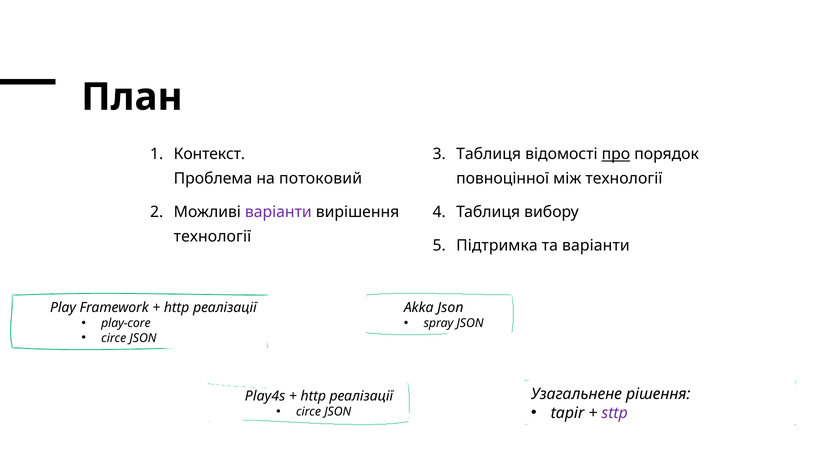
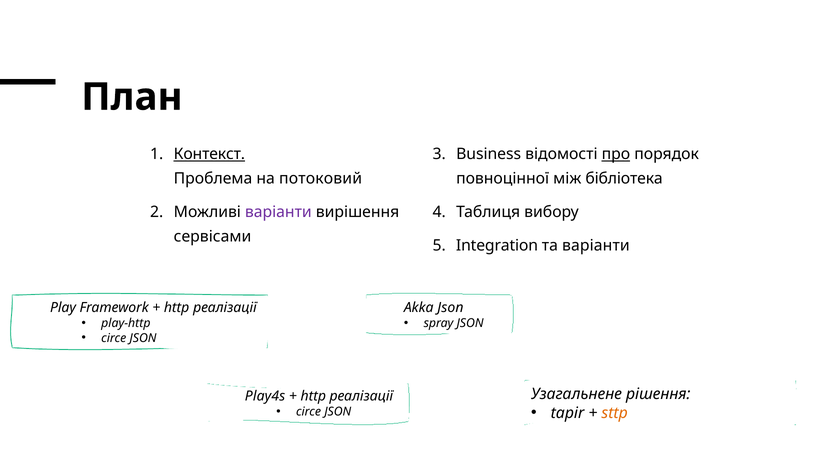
Контекст underline: none -> present (209, 154)
Таблиця: Таблиця -> Business (489, 154)
між технології: технології -> бібліотека (624, 178)
технології: технології -> сервісами (213, 236)
Підтримка: Підтримка -> Integration (497, 245)
play-core: play-core -> play-http (126, 323)
sttp colour: purple -> orange (615, 413)
